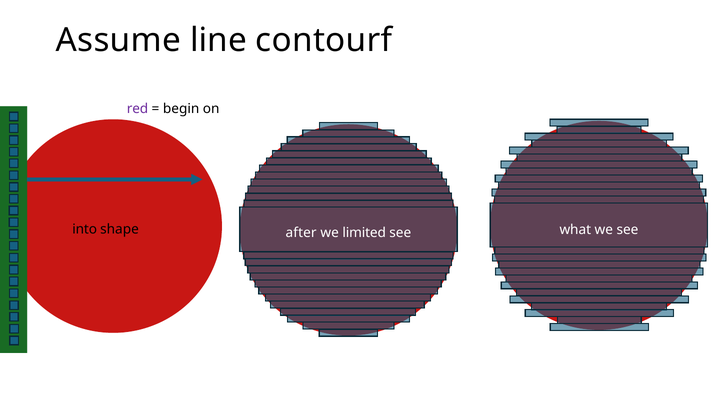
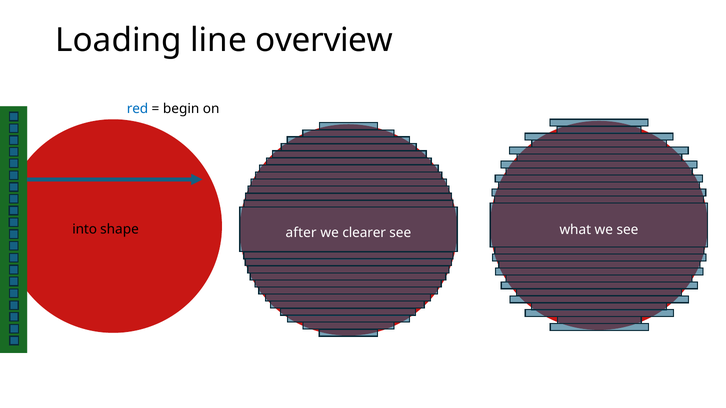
Assume: Assume -> Loading (119, 40)
contourf: contourf -> overview (324, 40)
red colour: purple -> blue (137, 109)
limited: limited -> clearer (364, 233)
